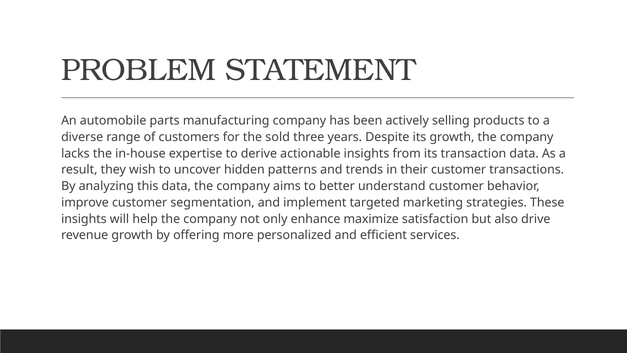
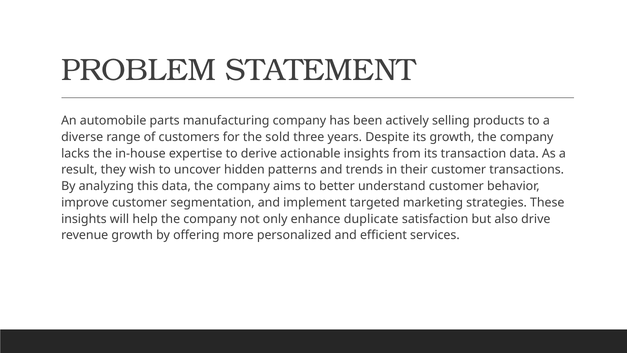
maximize: maximize -> duplicate (371, 219)
